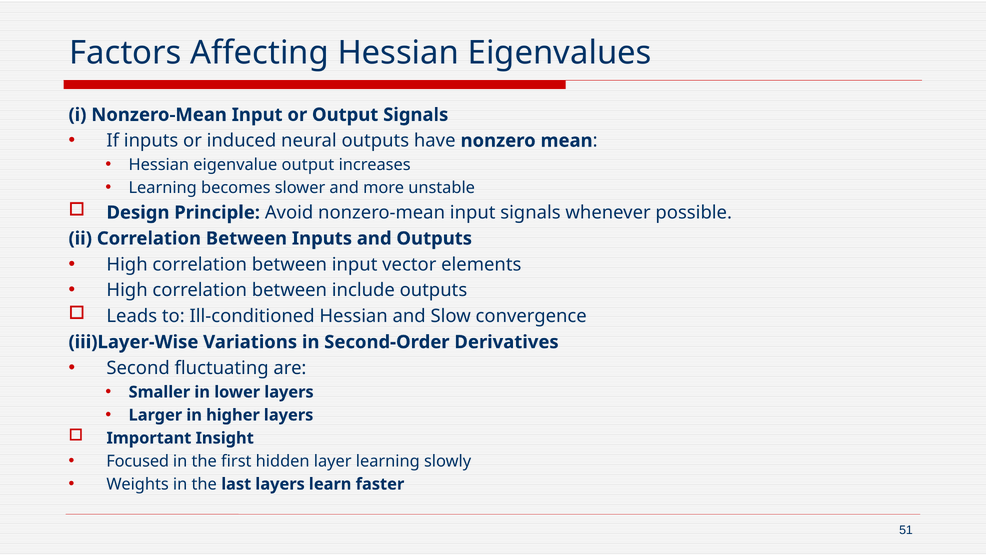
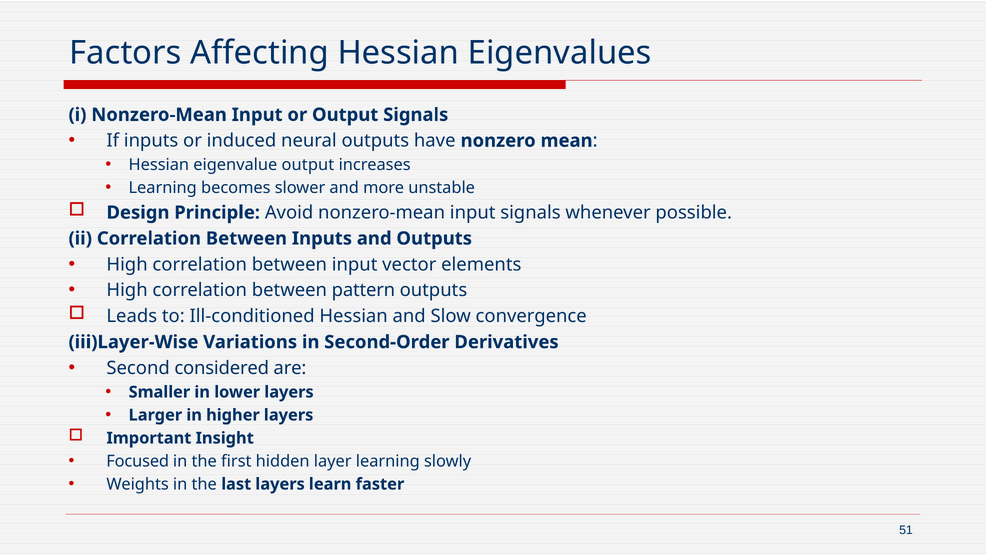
include: include -> pattern (363, 290)
fluctuating: fluctuating -> considered (222, 368)
